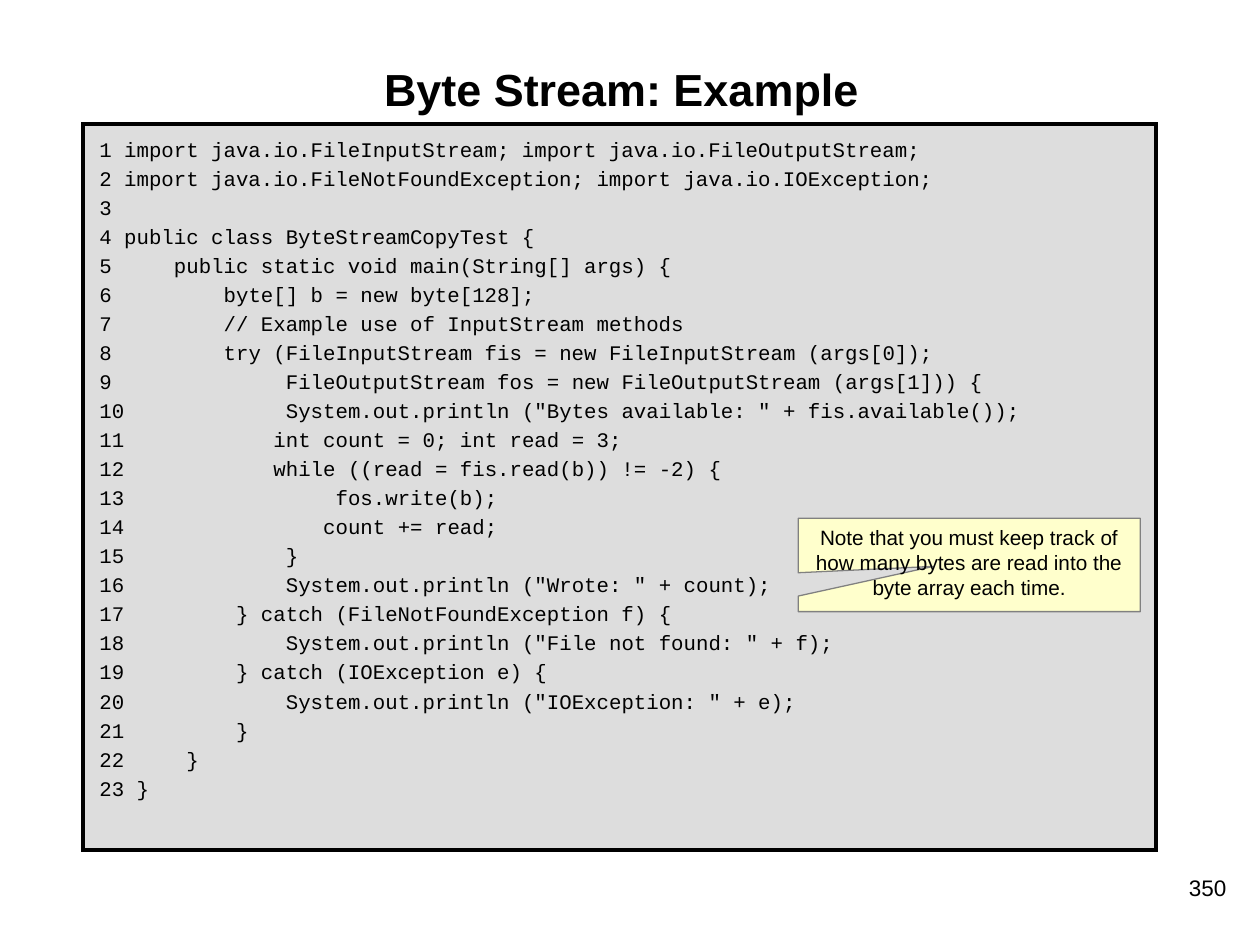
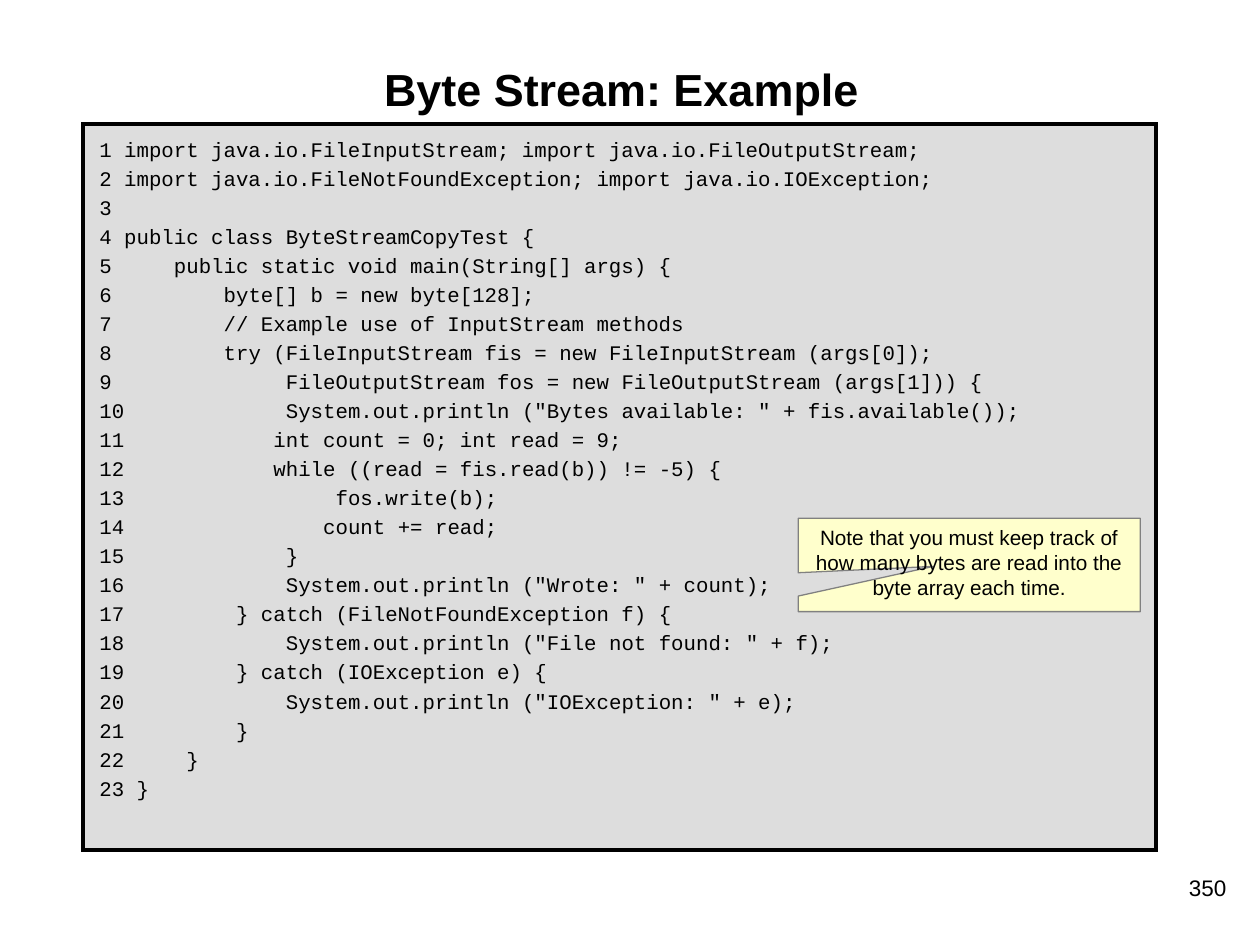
3: 3 -> 9 (609, 441)
-2: -2 -> -5 (677, 470)
